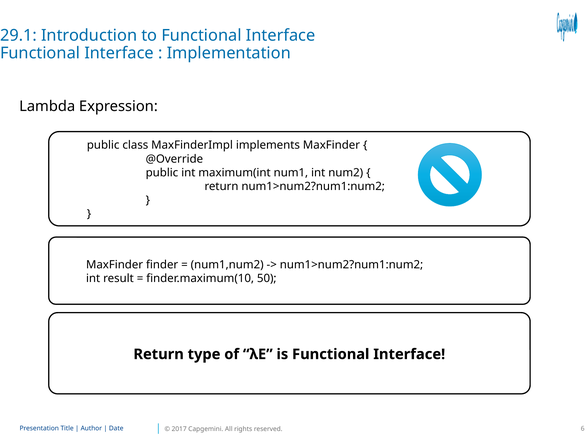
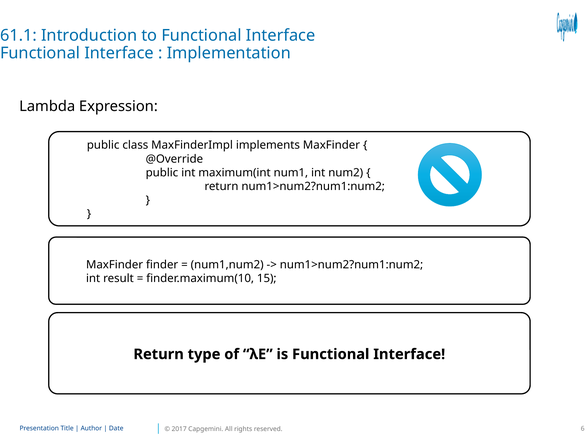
29.1: 29.1 -> 61.1 (18, 35)
50: 50 -> 15 (267, 278)
